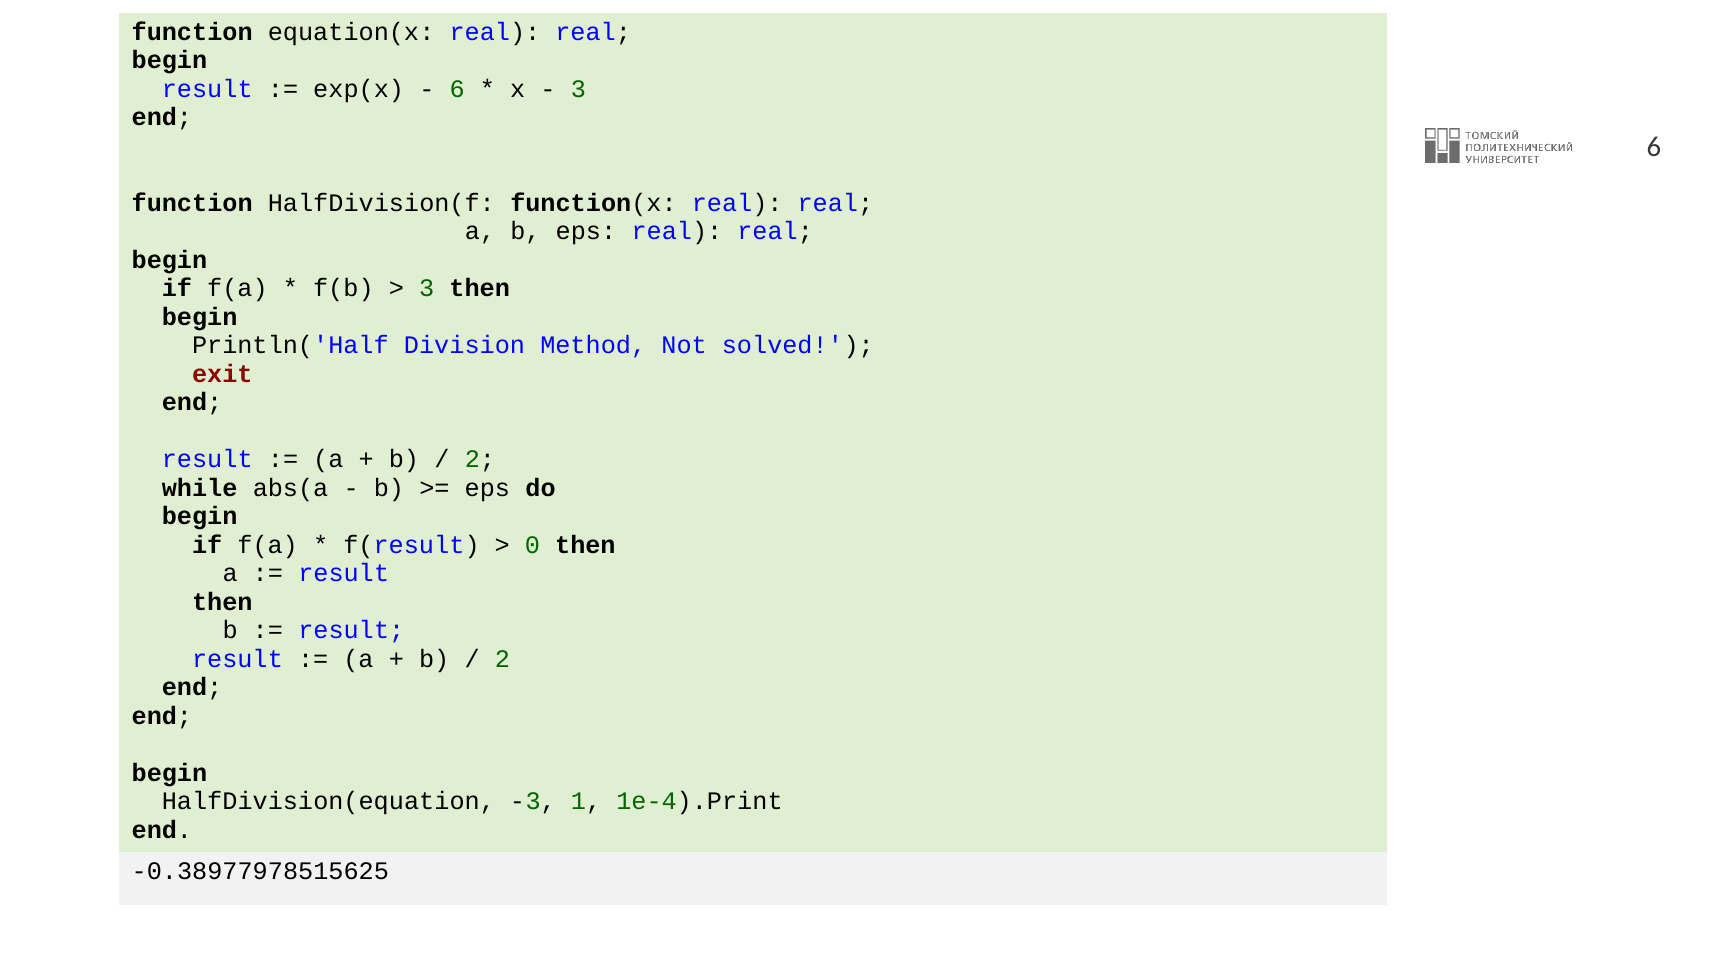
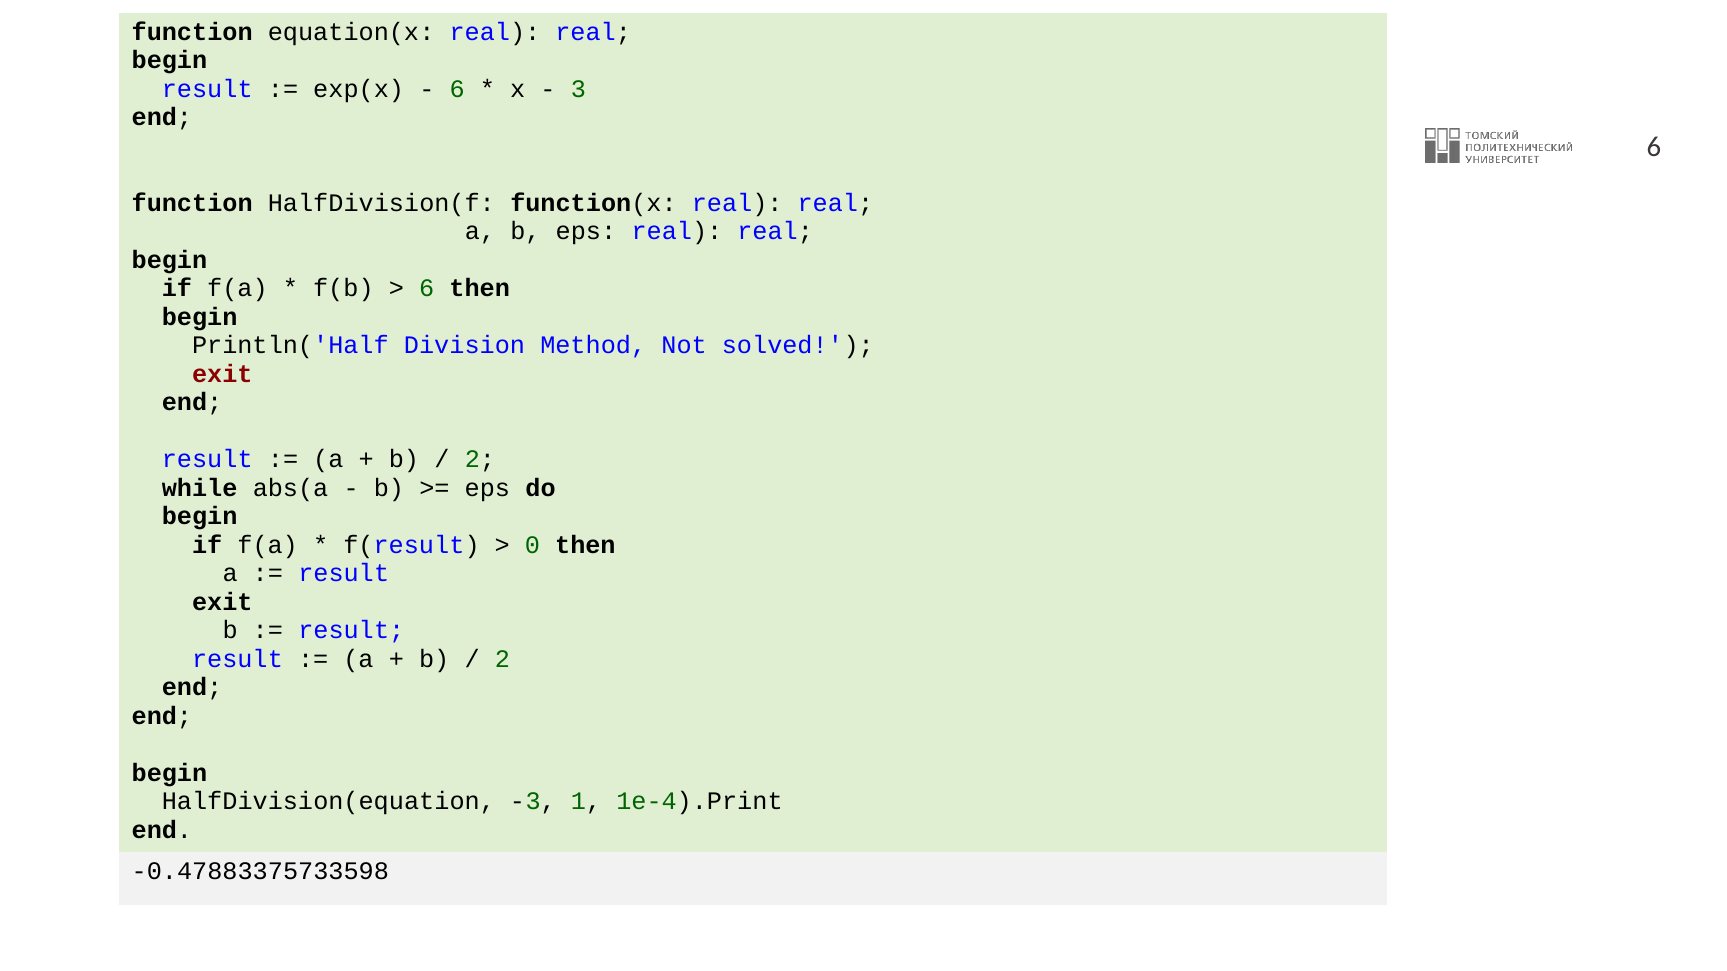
3: 3 -> 6 (427, 289)
then: then -> exit (222, 602)
-0.38977978515625: -0.38977978515625 -> -0.47883375733598 (260, 872)
